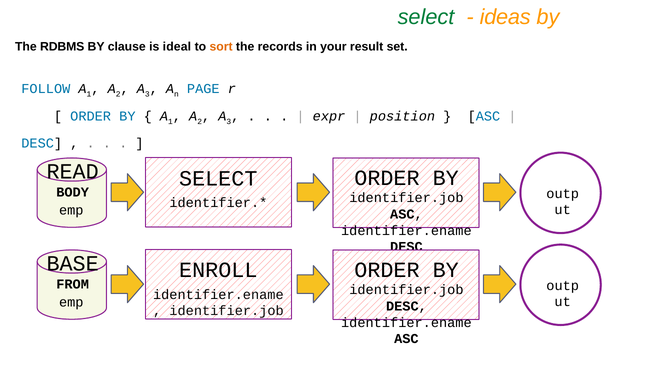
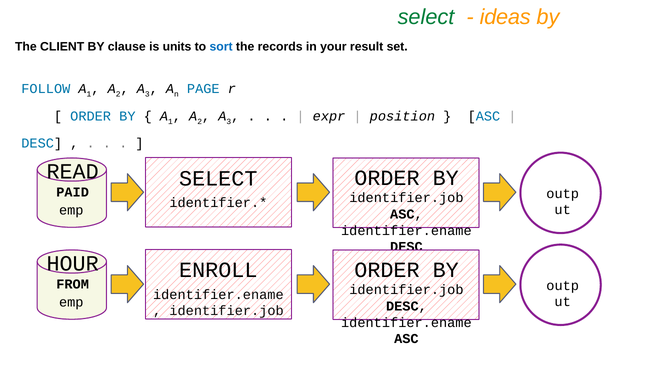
RDBMS: RDBMS -> CLIENT (62, 47)
ideal: ideal -> units (177, 47)
sort colour: orange -> blue (221, 47)
BODY: BODY -> PAID (73, 192)
BASE: BASE -> HOUR (73, 263)
